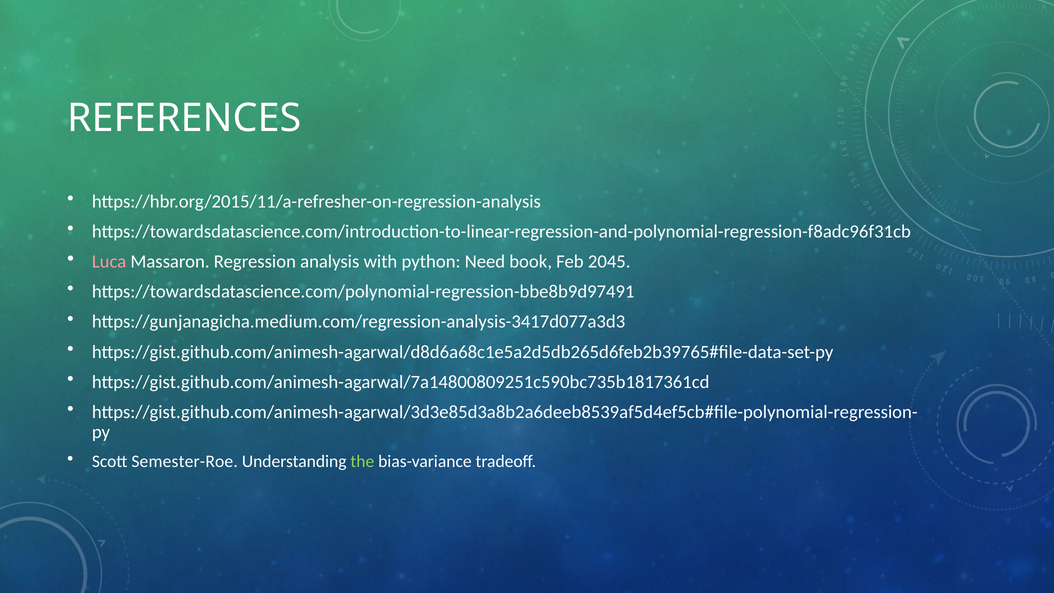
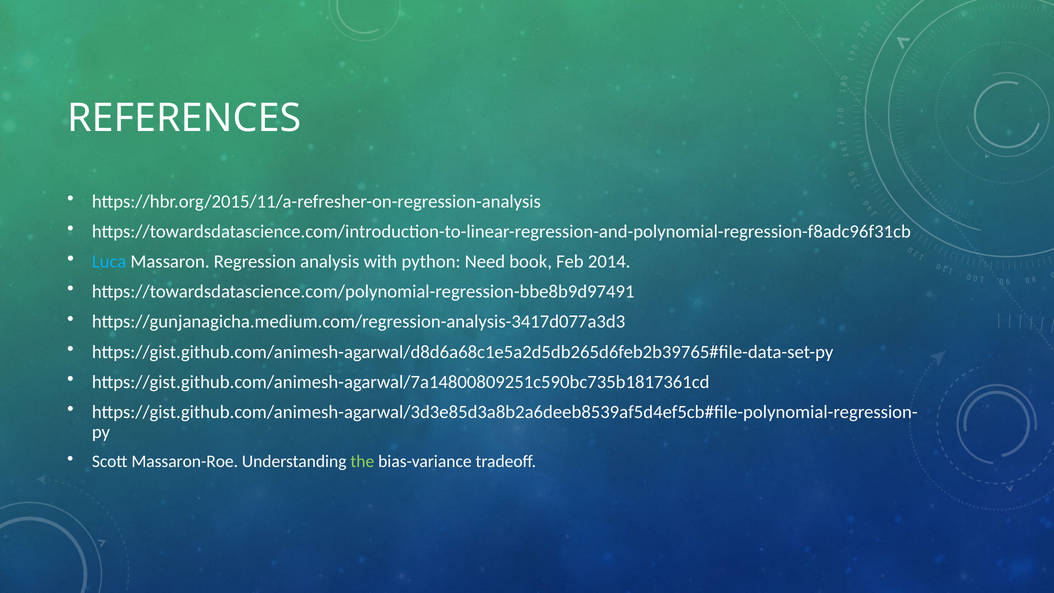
Luca colour: pink -> light blue (109, 262)
2045: 2045 -> 2014 (609, 262)
Semester-Roe: Semester-Roe -> Massaron-Roe (185, 461)
